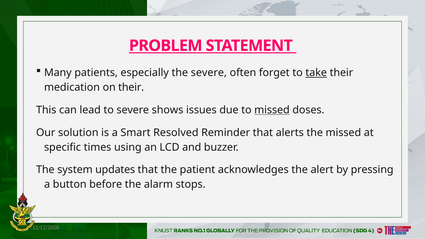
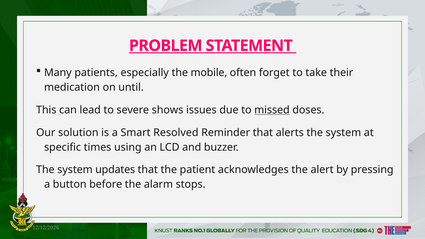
the severe: severe -> mobile (209, 73)
take underline: present -> none (316, 73)
on their: their -> until (131, 87)
alerts the missed: missed -> system (343, 133)
